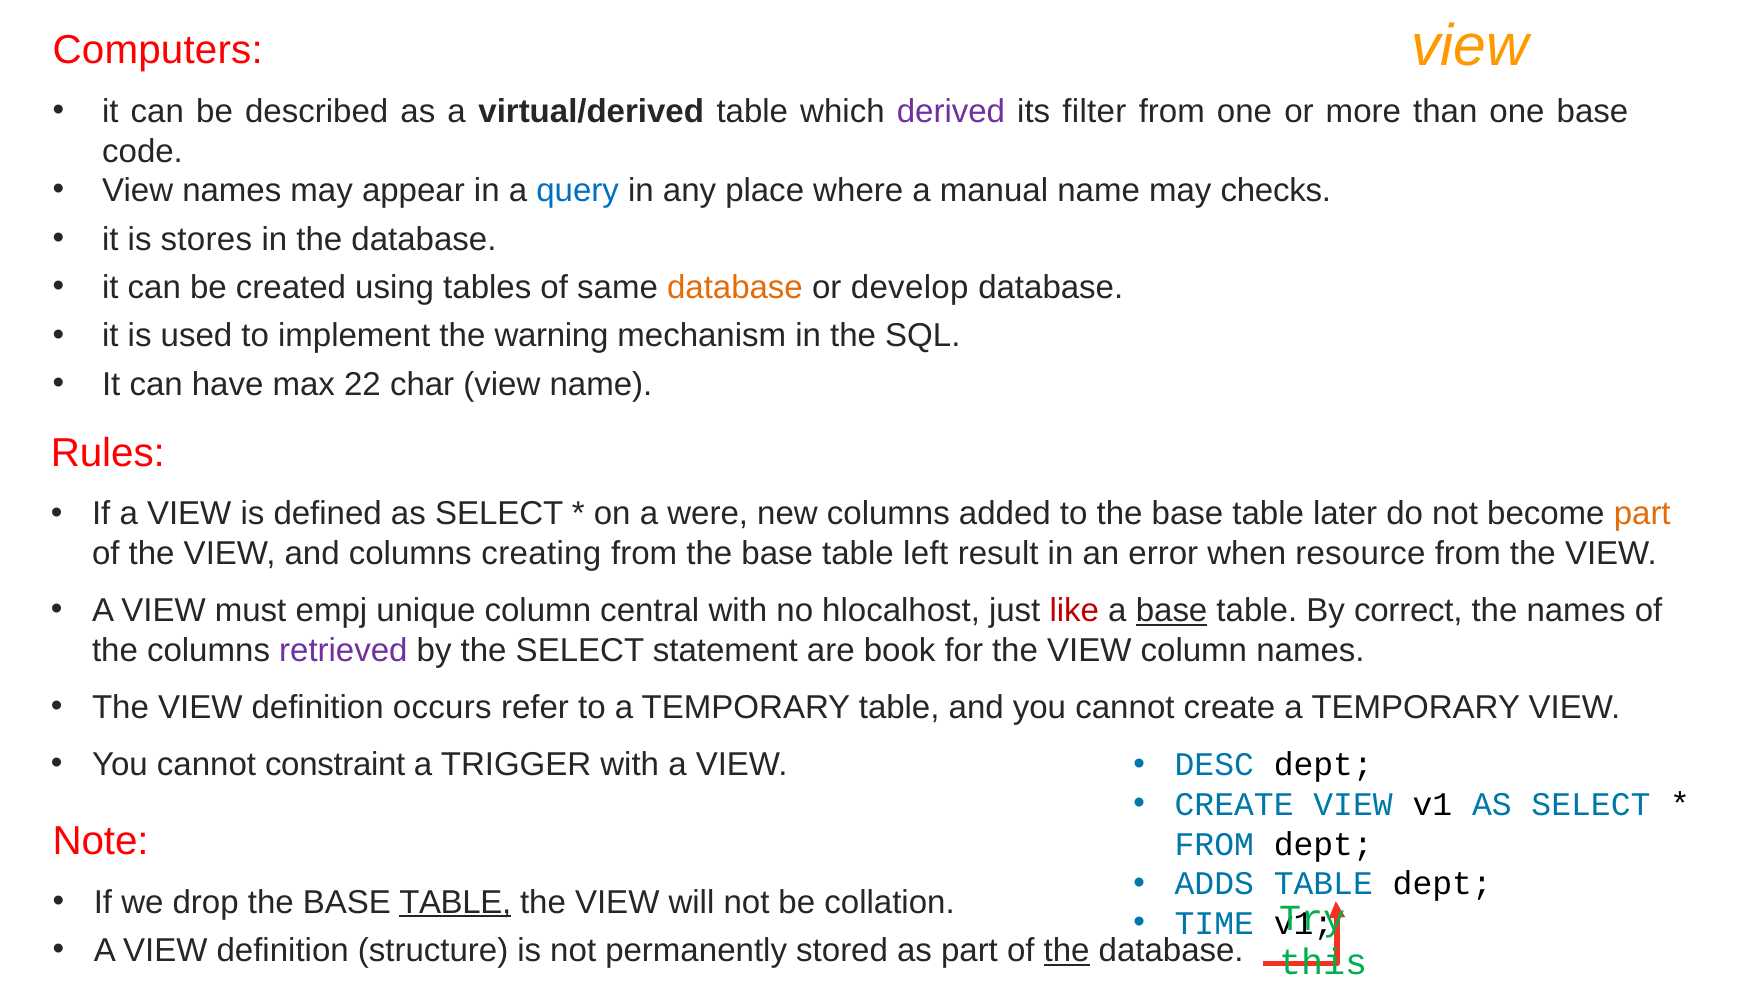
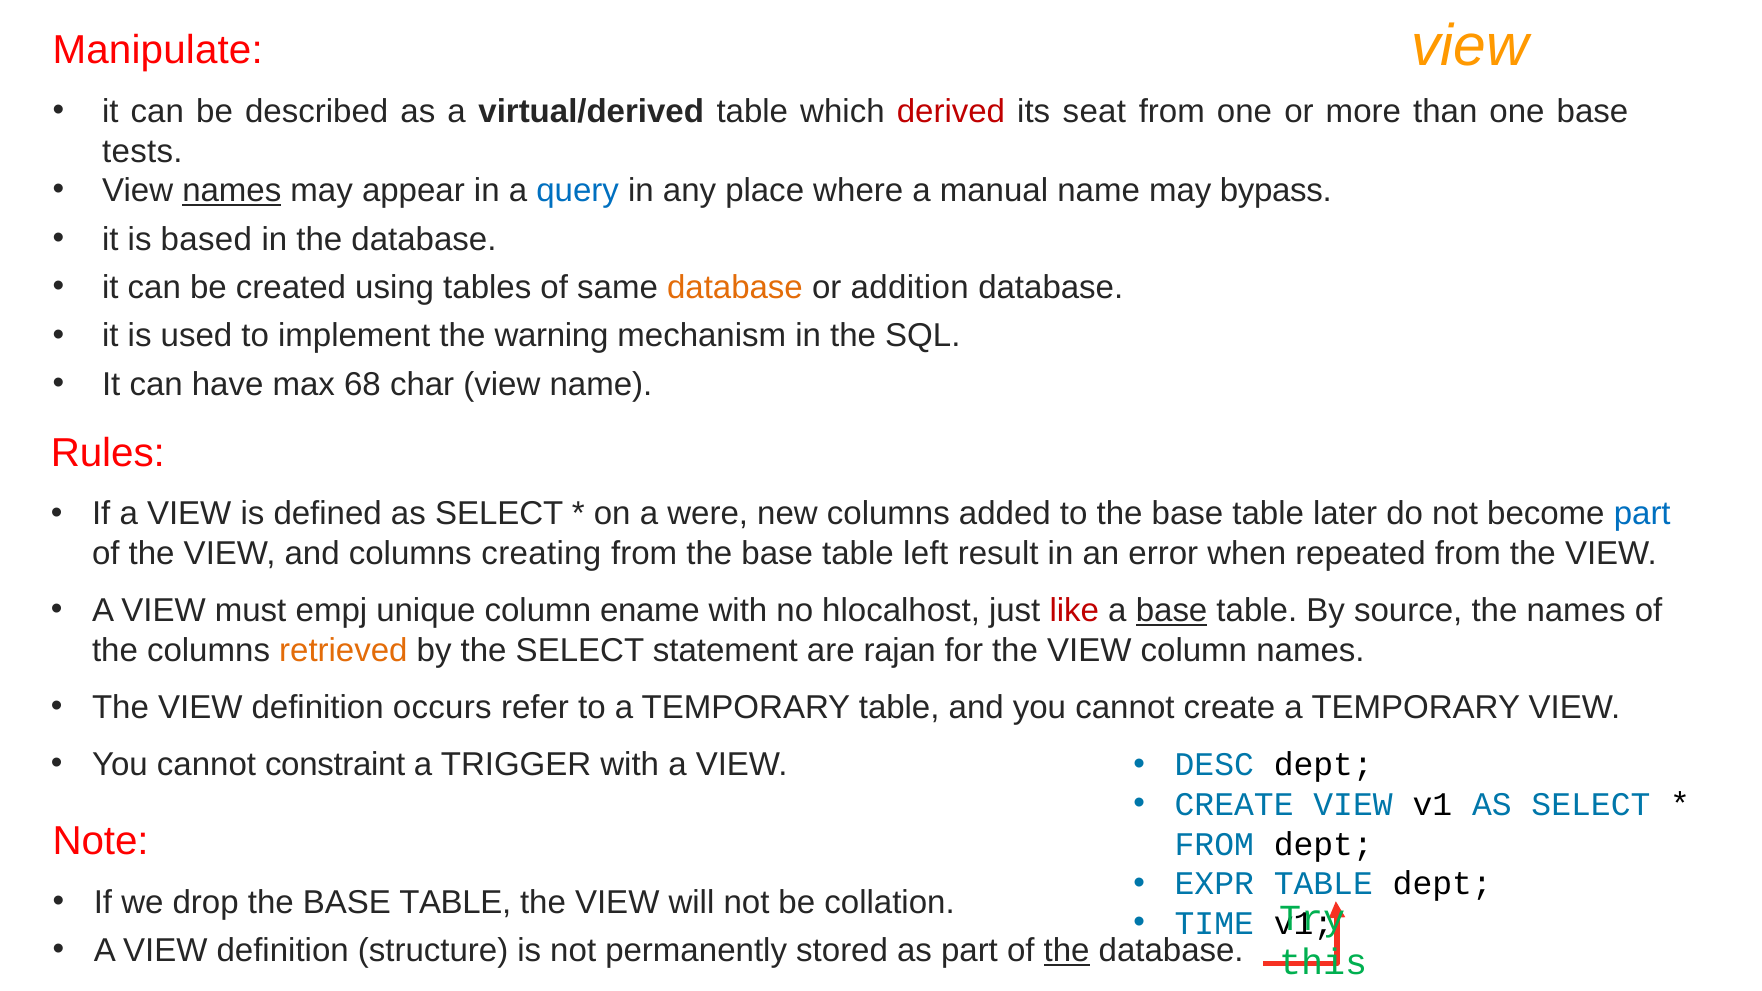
Computers: Computers -> Manipulate (158, 50)
derived colour: purple -> red (951, 112)
filter: filter -> seat (1094, 112)
code: code -> tests (142, 151)
names underline: none -> present (232, 191)
checks: checks -> bypass (1276, 191)
stores: stores -> based (206, 239)
develop: develop -> addition (910, 288)
22: 22 -> 68 (363, 385)
part colour: orange -> blue (1642, 514)
resource: resource -> repeated (1361, 554)
central: central -> ename (650, 611)
correct: correct -> source (1408, 611)
retrieved colour: purple -> orange (343, 650)
book: book -> rajan (900, 650)
ADDS: ADDS -> EXPR (1214, 884)
TABLE underline: present -> none (455, 902)
